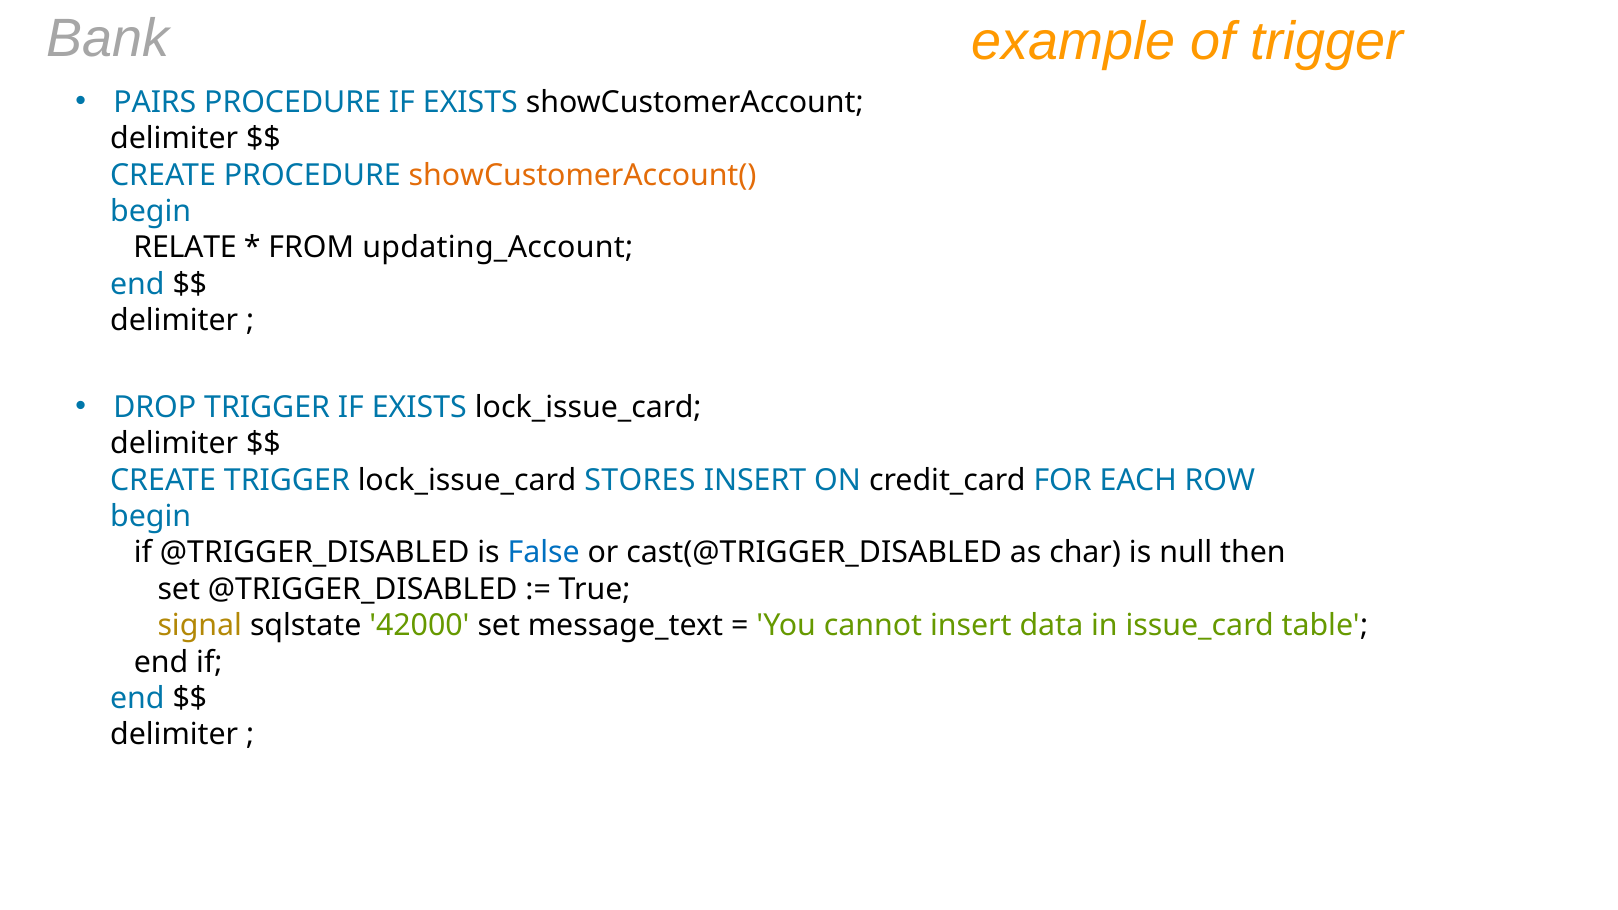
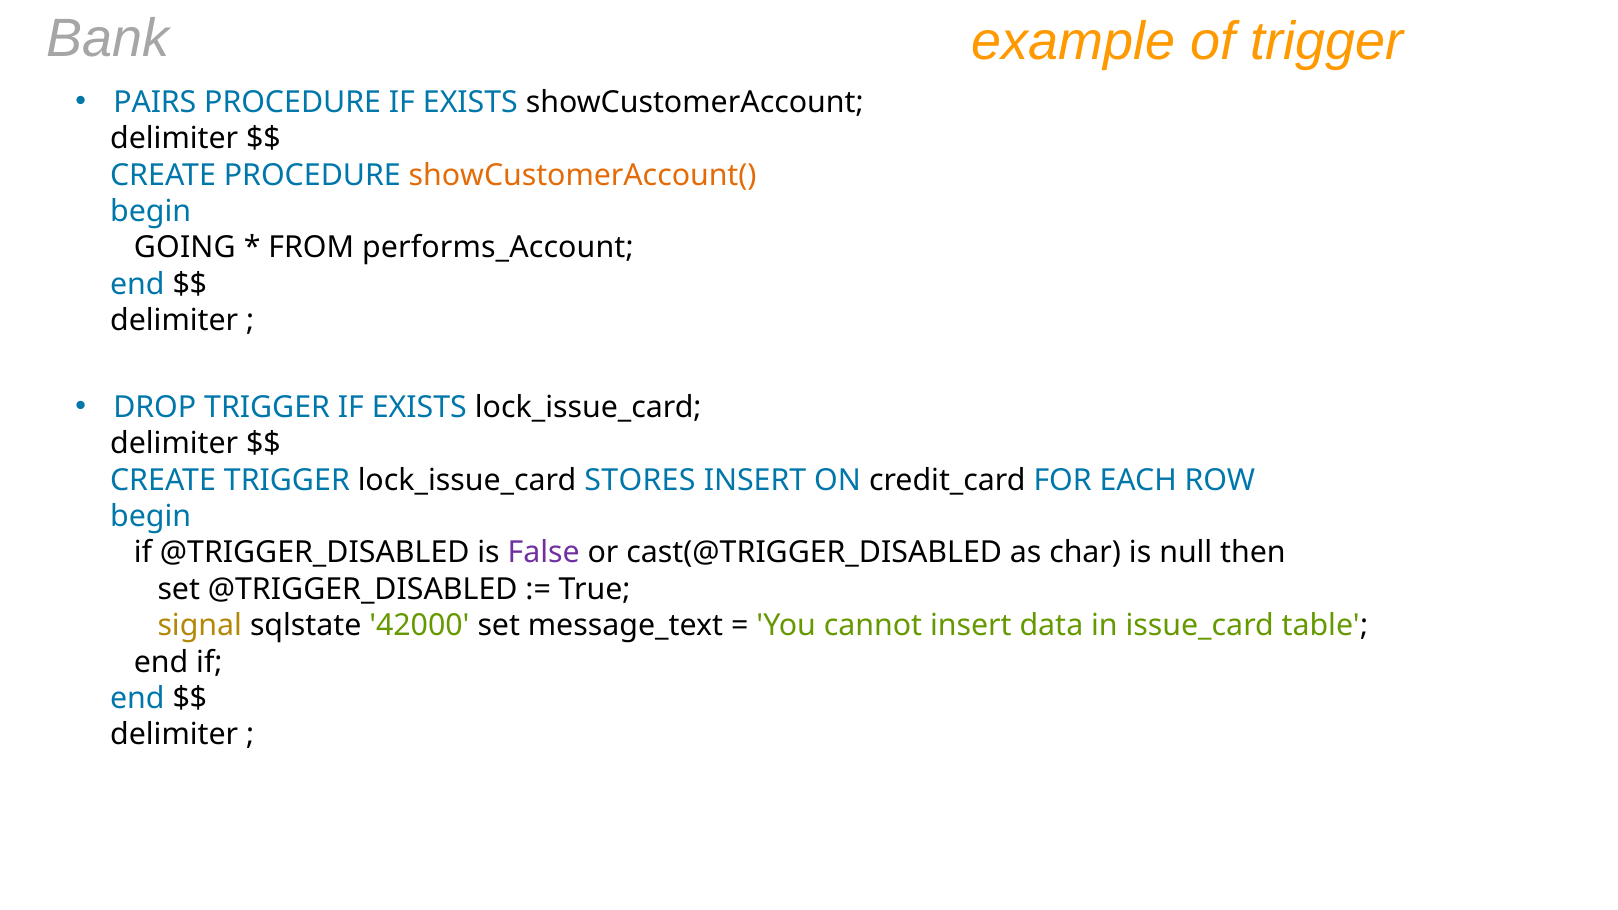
RELATE: RELATE -> GOING (185, 248)
updating_Account: updating_Account -> performs_Account (498, 248)
False colour: blue -> purple (544, 553)
